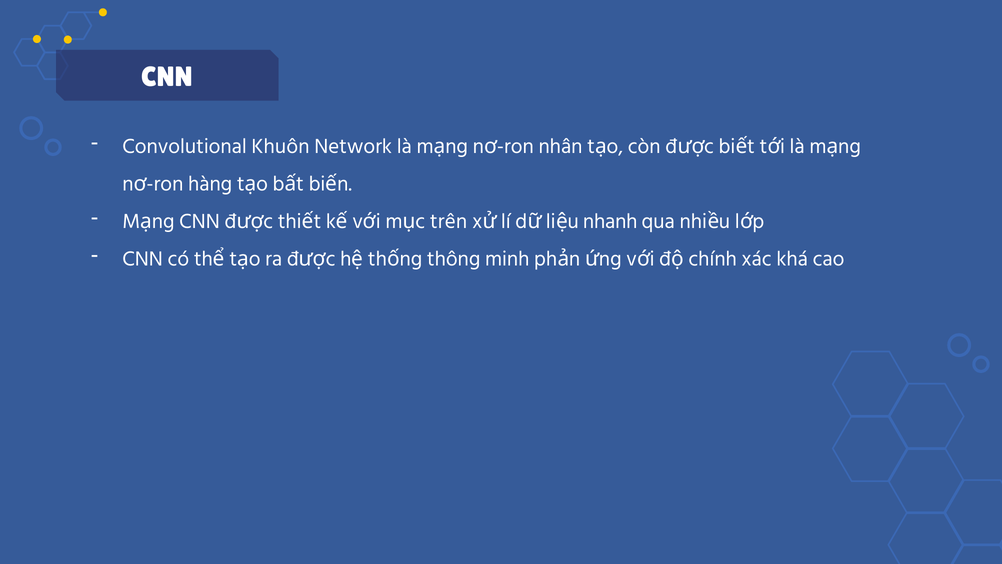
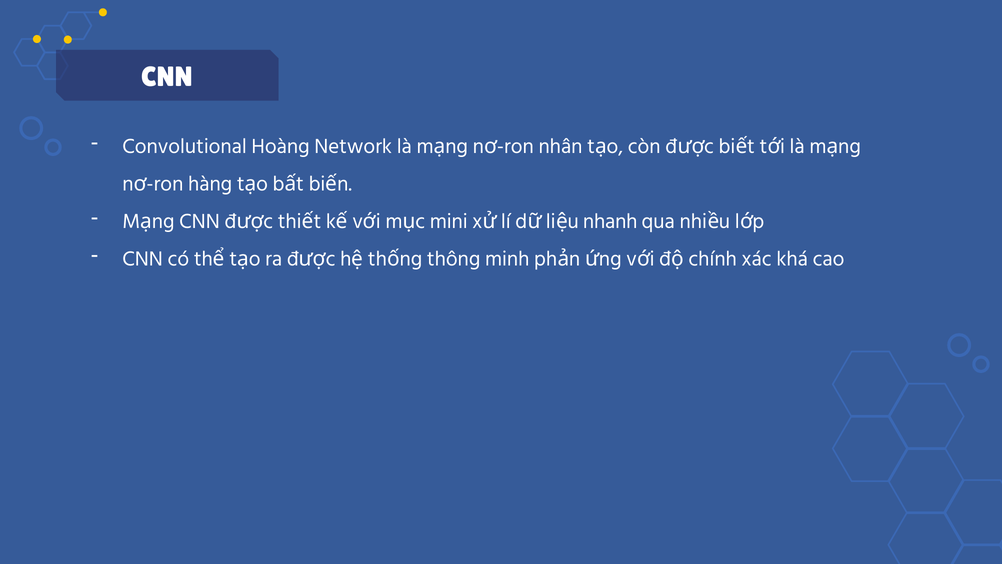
Khuôn: Khuôn -> Hoàng (281, 146)
trên: trên -> mini (449, 221)
